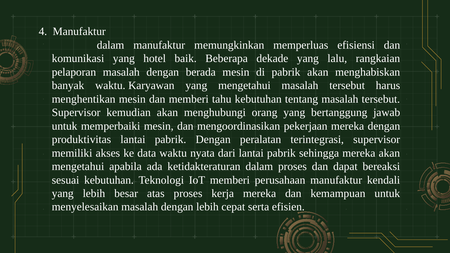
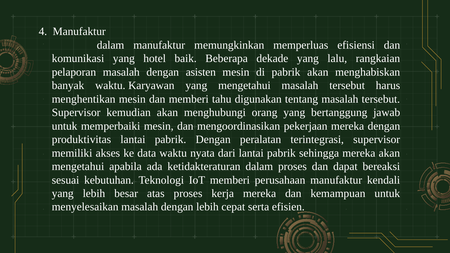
berada: berada -> asisten (201, 72)
tahu kebutuhan: kebutuhan -> digunakan (258, 99)
